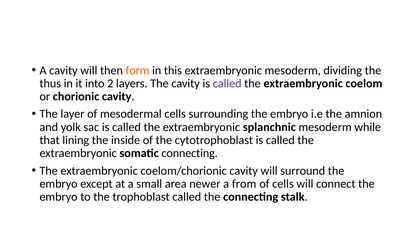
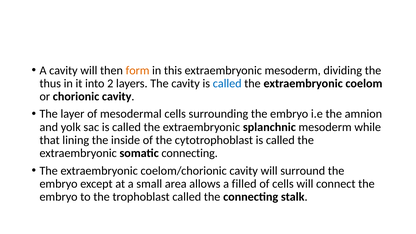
called colour: purple -> blue (227, 83)
newer: newer -> allows (205, 184)
from: from -> filled (244, 184)
